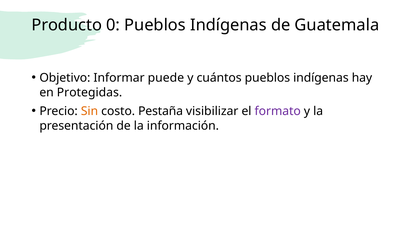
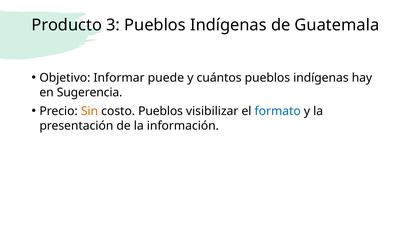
0: 0 -> 3 (113, 25)
Protegidas: Protegidas -> Sugerencia (90, 93)
costo Pestaña: Pestaña -> Pueblos (161, 112)
formato colour: purple -> blue (278, 112)
